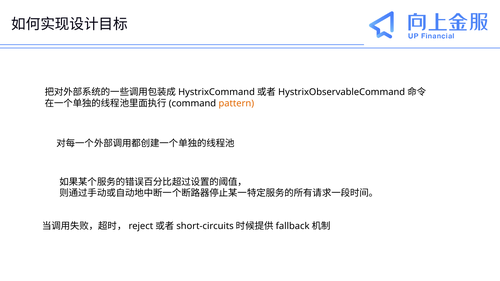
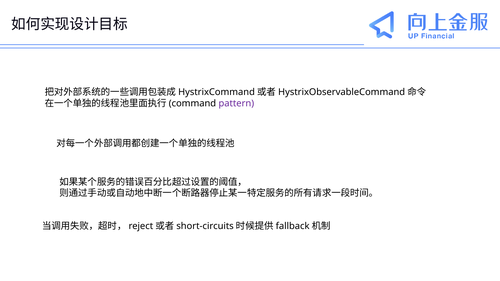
pattern colour: orange -> purple (236, 103)
